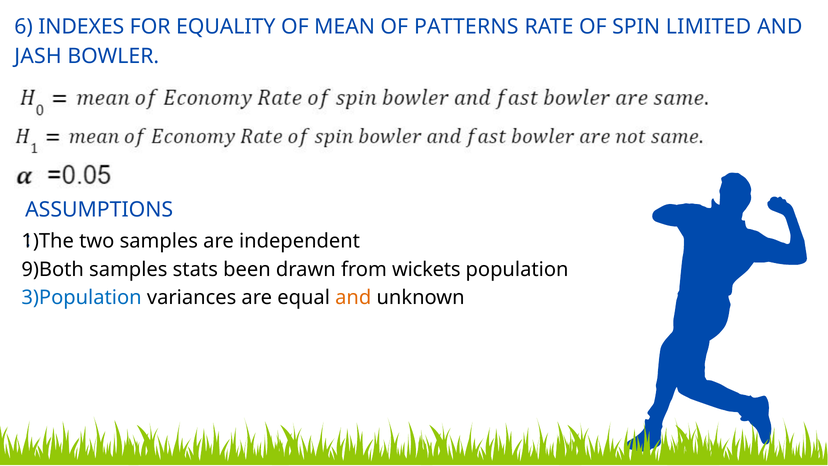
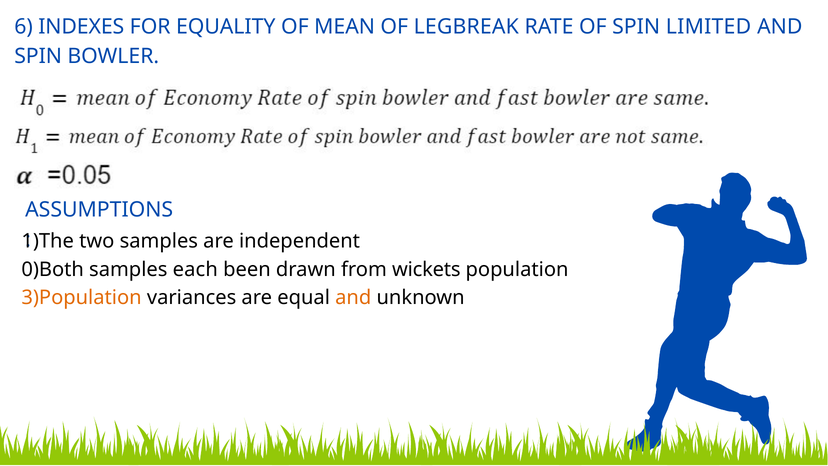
PATTERNS: PATTERNS -> LEGBREAK (466, 27)
JASH: JASH -> SPIN (38, 56)
9)Both: 9)Both -> 0)Both (53, 269)
stats: stats -> each (195, 269)
3)Population colour: blue -> orange (82, 297)
